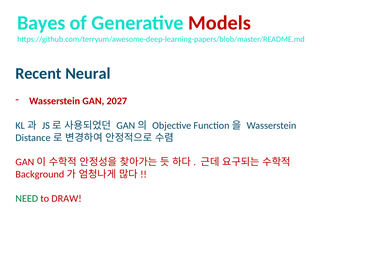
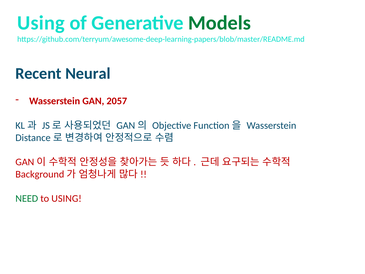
Bayes: Bayes -> Using (41, 23)
Models colour: red -> green (220, 23)
2027: 2027 -> 2057 (117, 101)
to DRAW: DRAW -> USING (67, 198)
